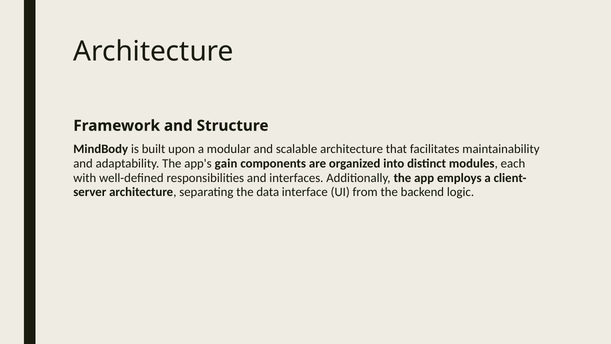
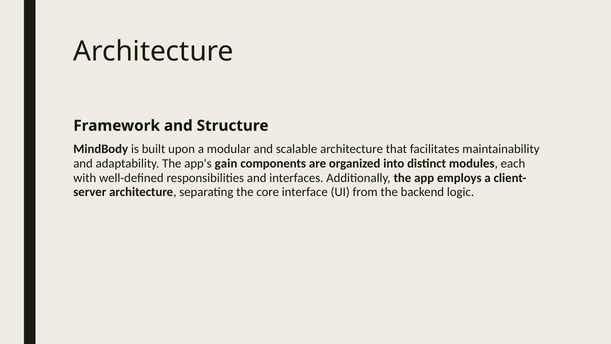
data: data -> core (268, 192)
